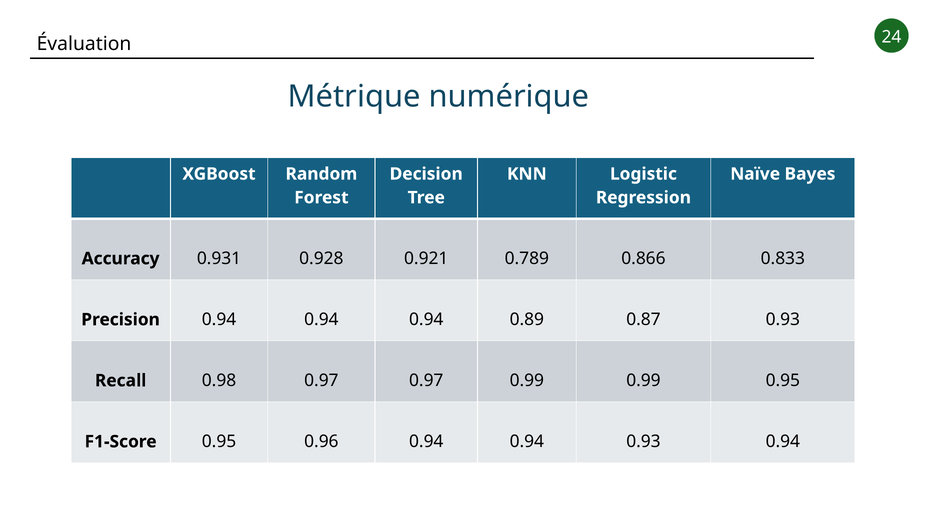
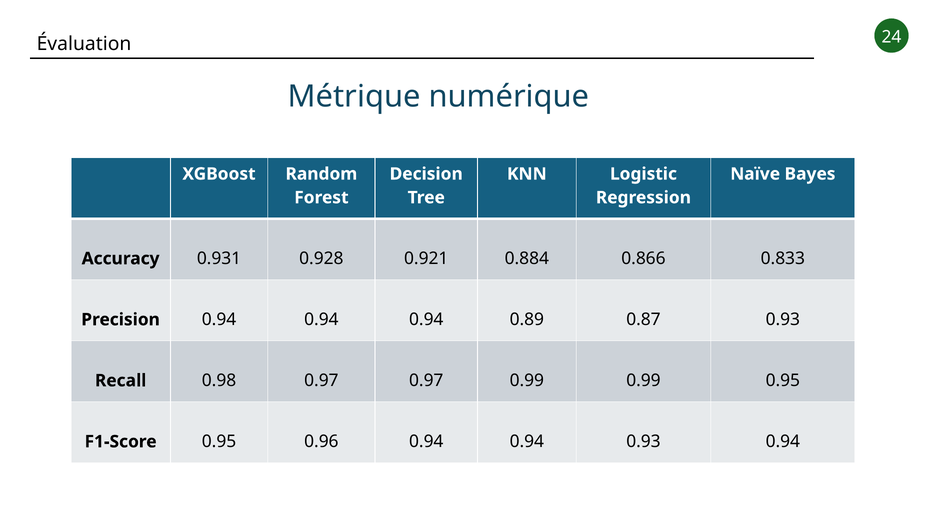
0.789: 0.789 -> 0.884 (527, 259)
